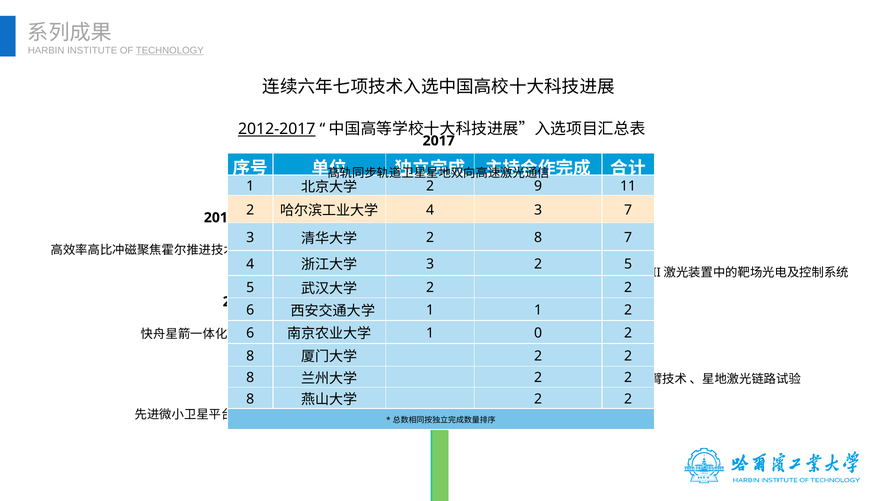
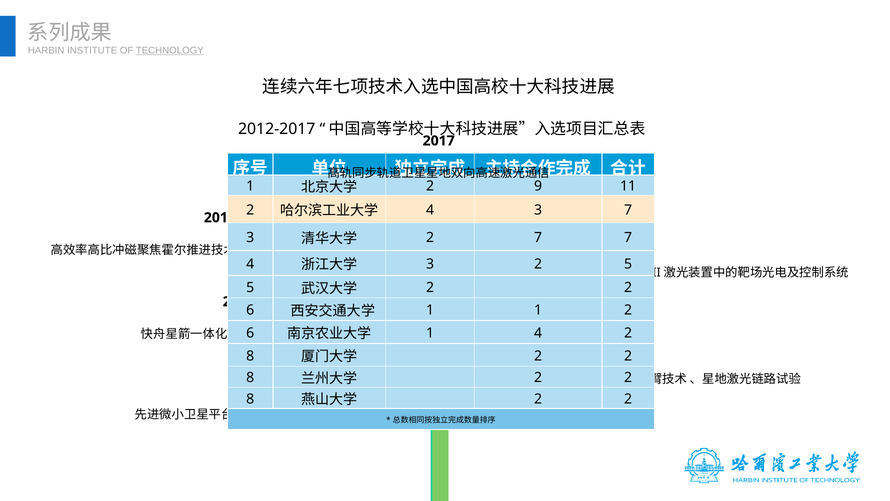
2012-2017 underline: present -> none (277, 129)
8: 8 -> 7 (538, 238)
1 0: 0 -> 4 (538, 333)
